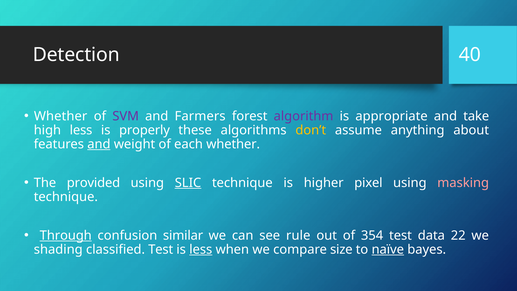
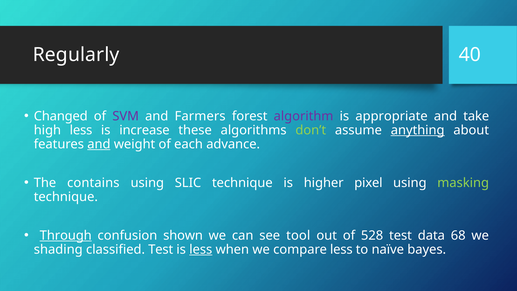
Detection: Detection -> Regularly (76, 55)
Whether: Whether -> Changed (61, 116)
properly: properly -> increase (144, 130)
don’t colour: yellow -> light green (311, 130)
anything underline: none -> present (418, 130)
each whether: whether -> advance (233, 144)
provided: provided -> contains (93, 183)
SLIC underline: present -> none (188, 183)
masking colour: pink -> light green (463, 183)
similar: similar -> shown (183, 235)
rule: rule -> tool (298, 235)
354: 354 -> 528 (372, 235)
22: 22 -> 68 (458, 235)
compare size: size -> less (341, 249)
naïve underline: present -> none (388, 249)
